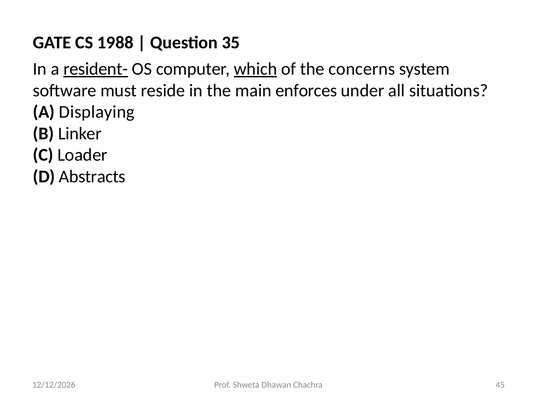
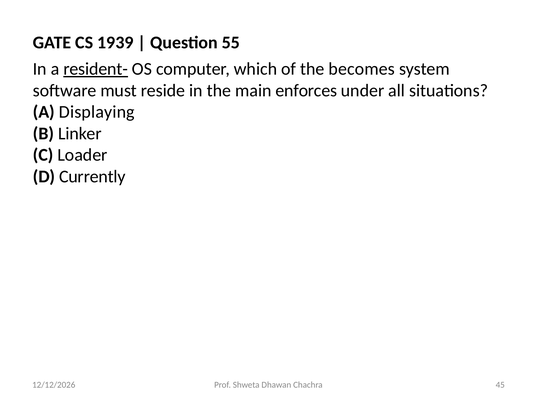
1988: 1988 -> 1939 (115, 43)
35: 35 -> 55 (231, 43)
which underline: present -> none (255, 69)
concerns: concerns -> becomes (362, 69)
Abstracts: Abstracts -> Currently (92, 176)
